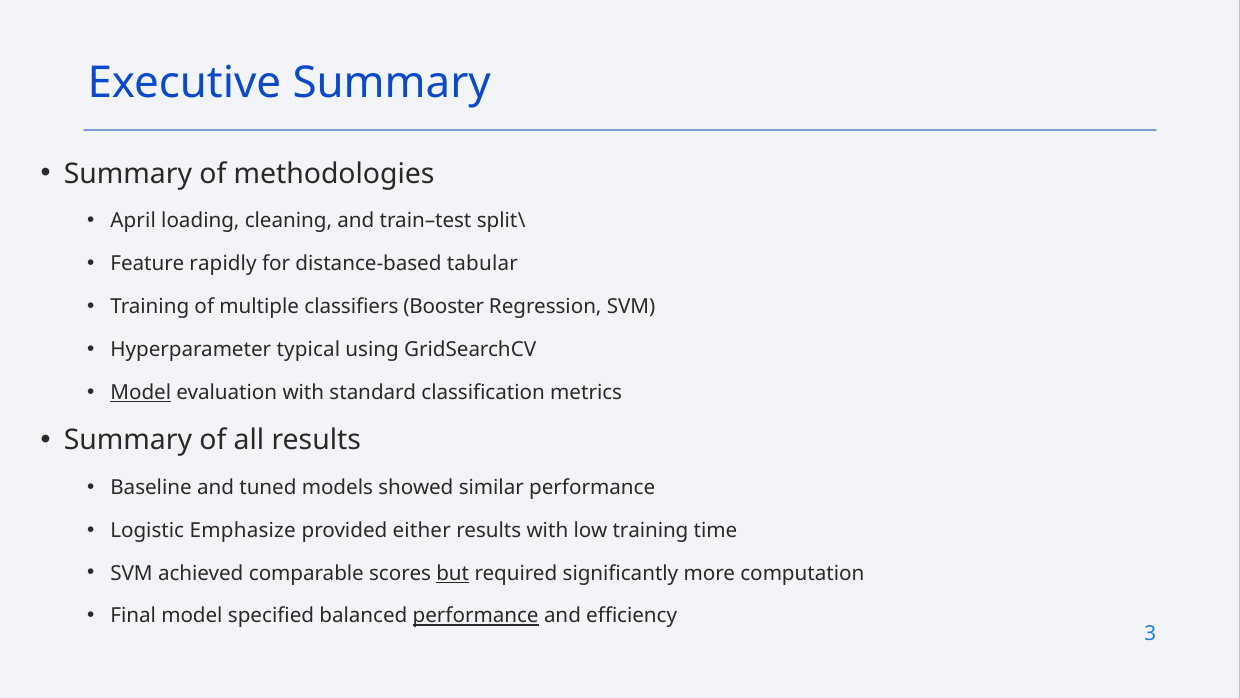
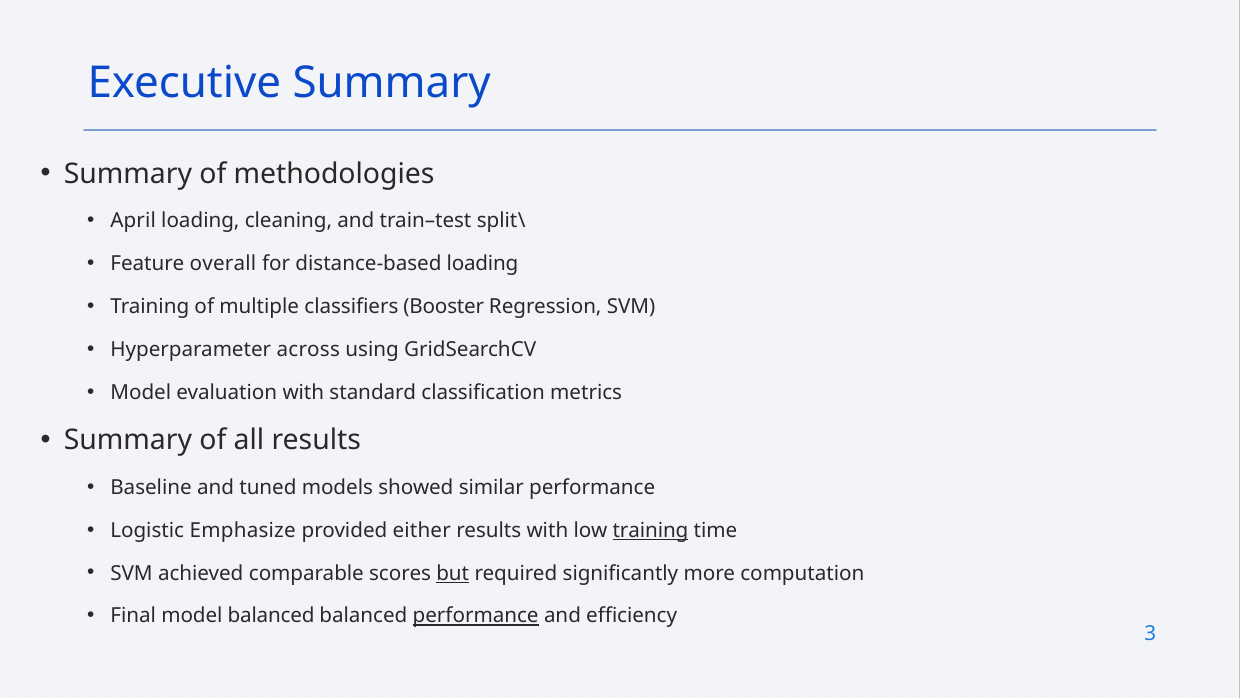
rapidly: rapidly -> overall (223, 264)
distance-based tabular: tabular -> loading (483, 264)
typical: typical -> across (308, 349)
Model underline: present -> none (141, 392)
training underline: none -> present (650, 530)
model specified: specified -> balanced (271, 616)
